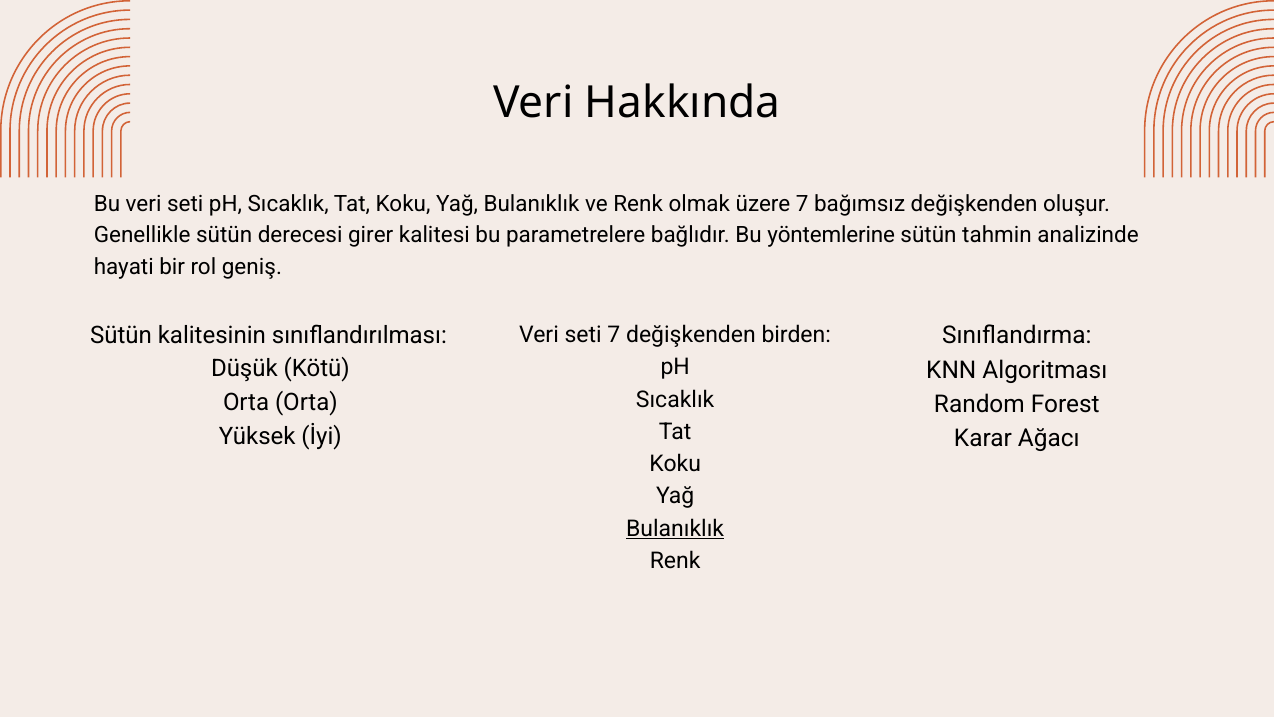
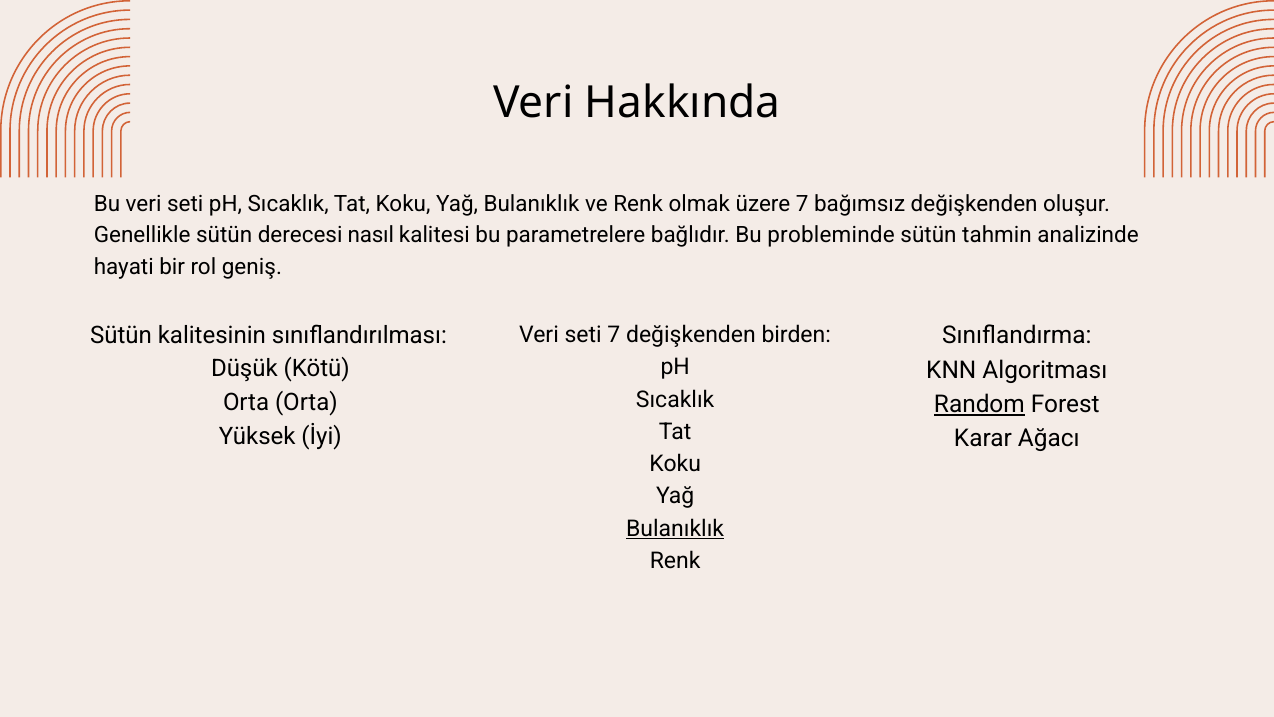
girer: girer -> nasıl (371, 235)
yöntemlerine: yöntemlerine -> probleminde (831, 235)
Random underline: none -> present (979, 404)
